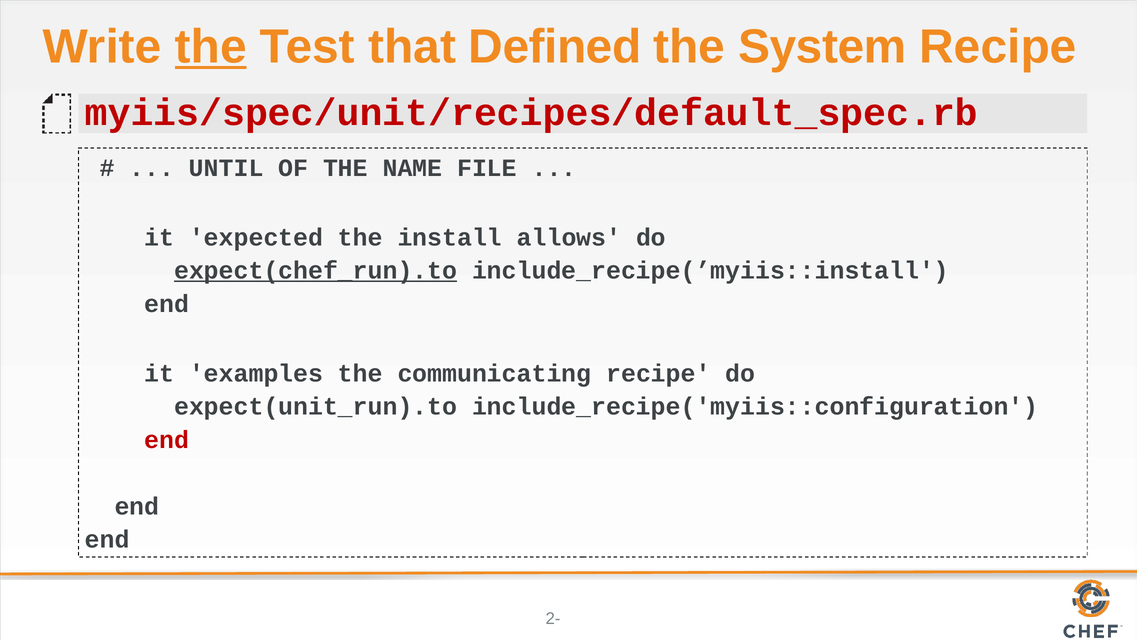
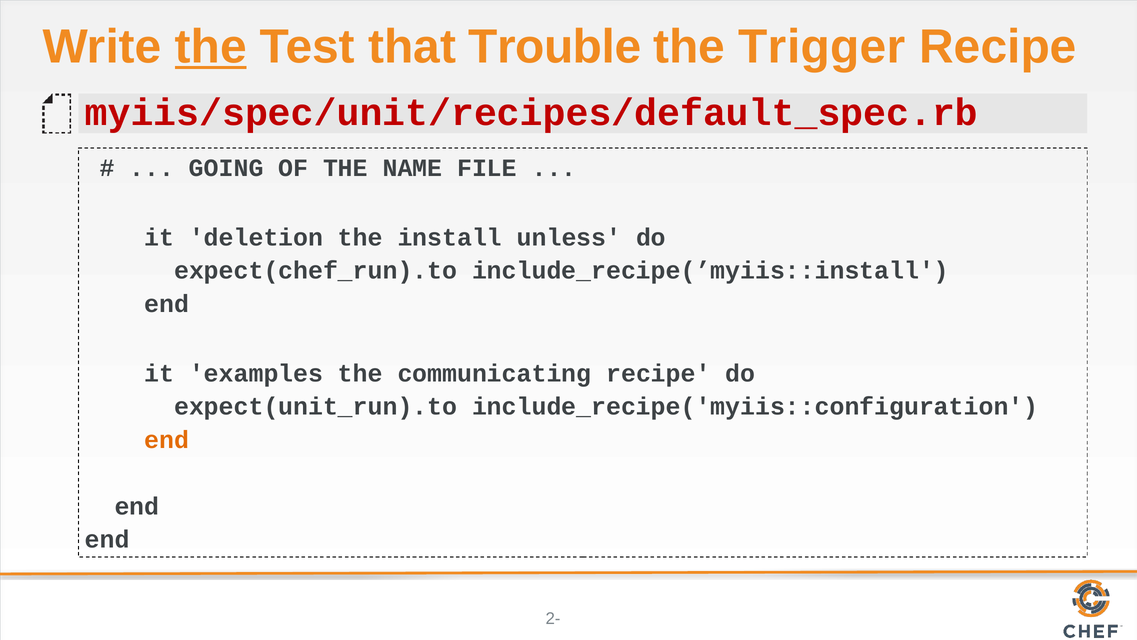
Defined: Defined -> Trouble (555, 47)
System: System -> Trigger (822, 47)
UNTIL: UNTIL -> GOING (226, 168)
expected: expected -> deletion (256, 237)
allows: allows -> unless (569, 237)
expect(chef_run).to underline: present -> none (316, 270)
end colour: red -> orange (167, 440)
